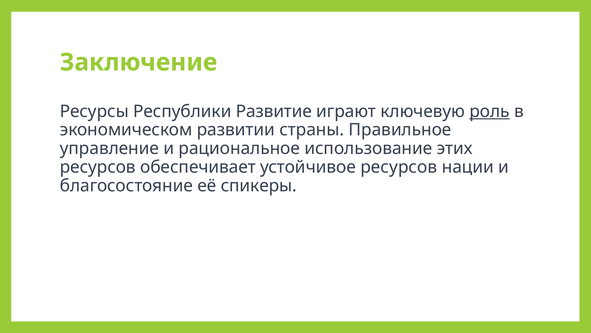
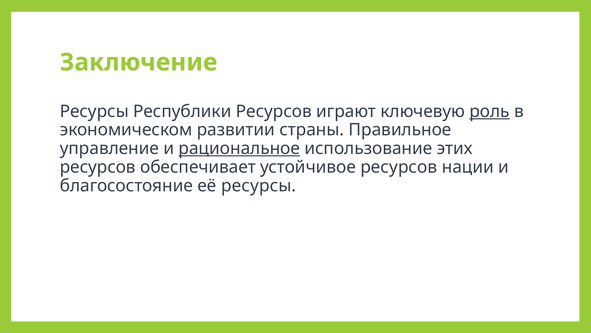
Республики Развитие: Развитие -> Ресурсов (274, 111)
рациональное underline: none -> present (239, 148)
её спикеры: спикеры -> ресурсы (259, 185)
